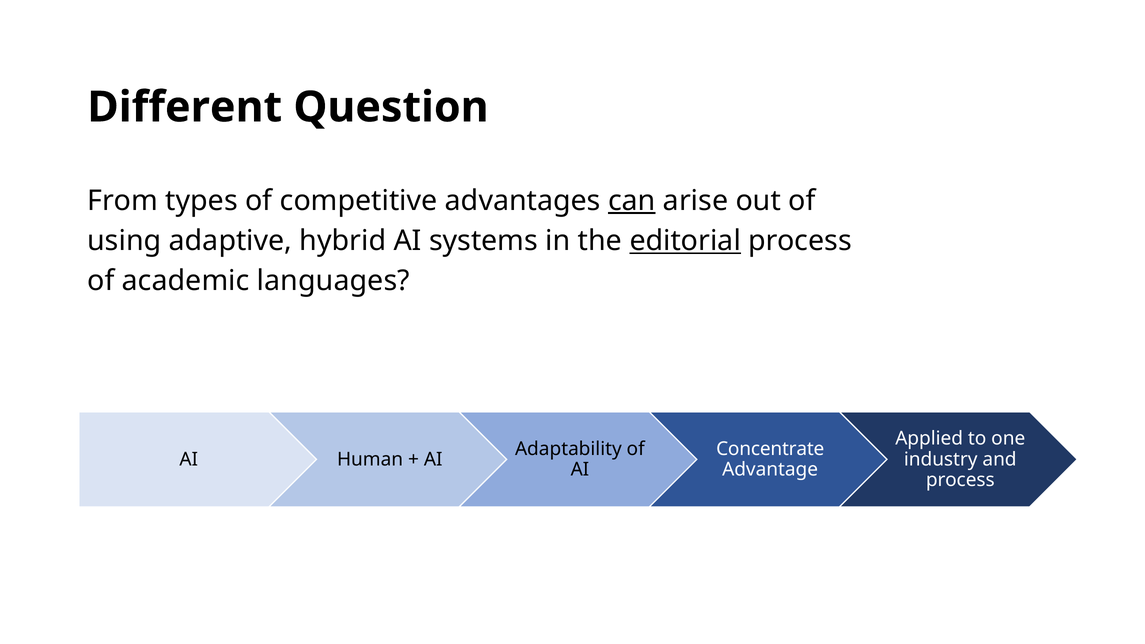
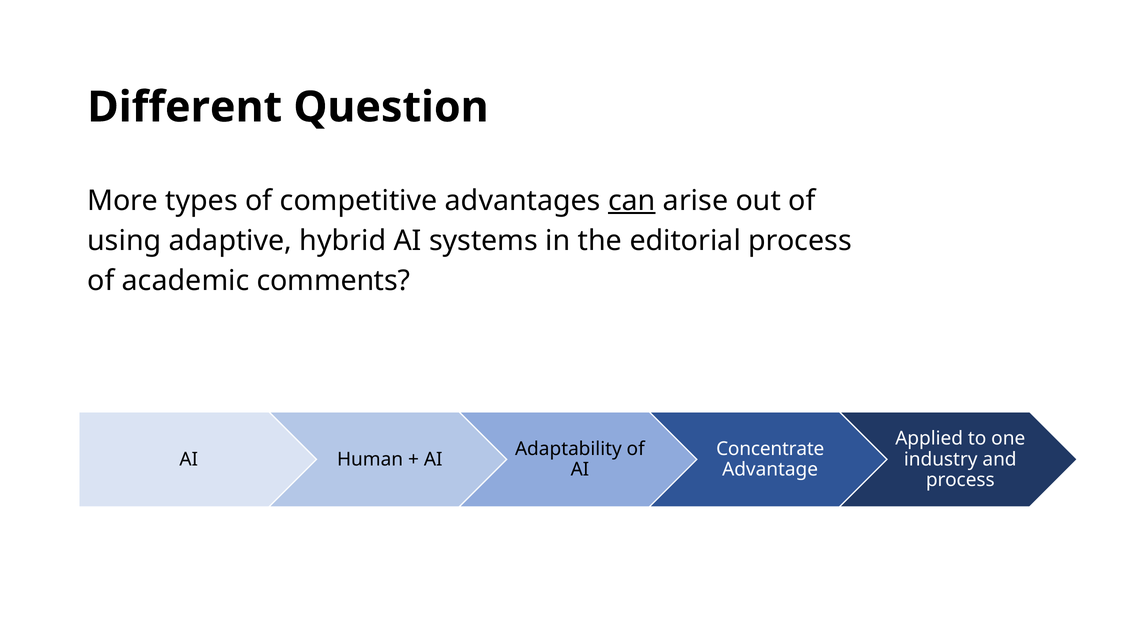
From: From -> More (123, 201)
editorial underline: present -> none (685, 241)
languages: languages -> comments (333, 281)
